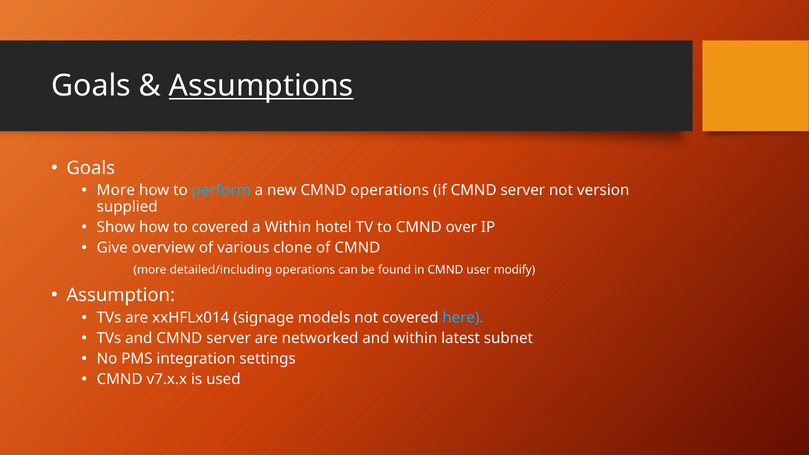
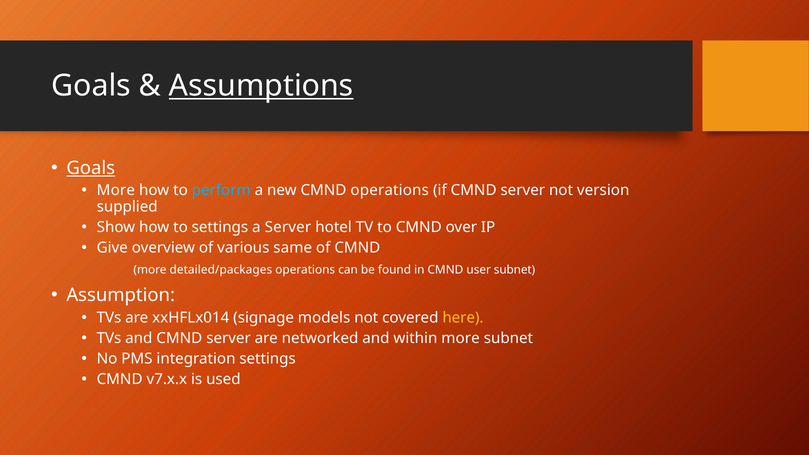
Goals underline: none -> present (91, 168)
to covered: covered -> settings (220, 227)
a Within: Within -> Server (288, 227)
clone: clone -> same (293, 248)
detailed/including: detailed/including -> detailed/packages (221, 270)
user modify: modify -> subnet (514, 270)
here colour: light blue -> yellow (463, 318)
within latest: latest -> more (461, 338)
